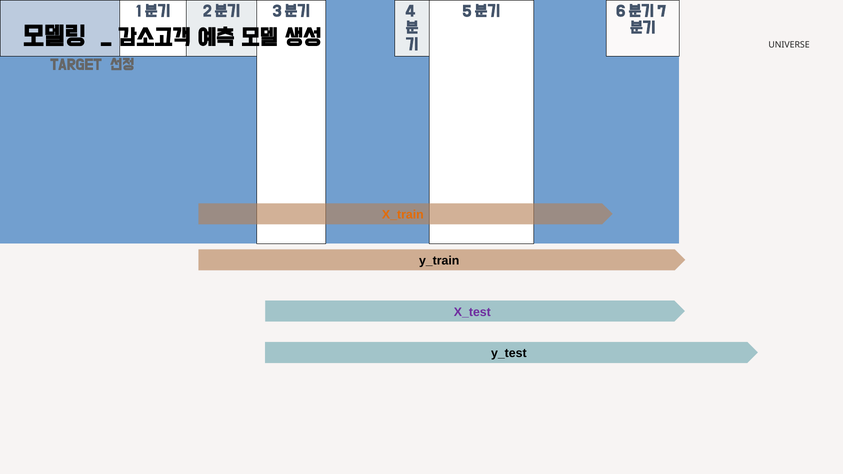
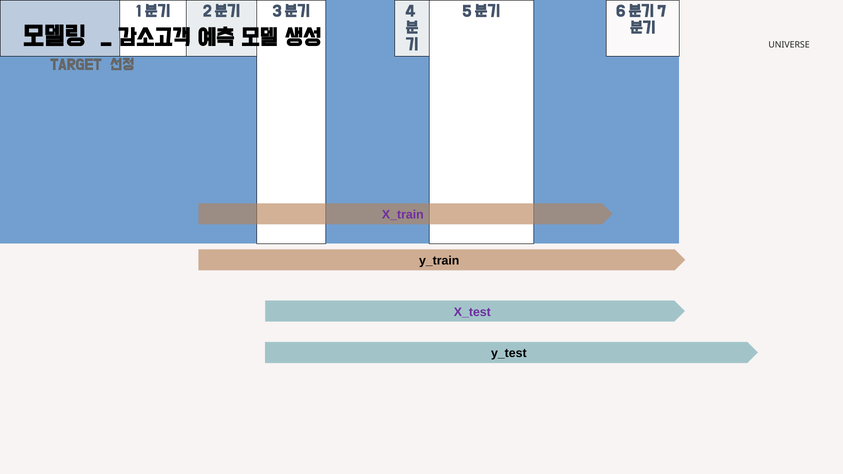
X_train colour: orange -> purple (403, 215)
